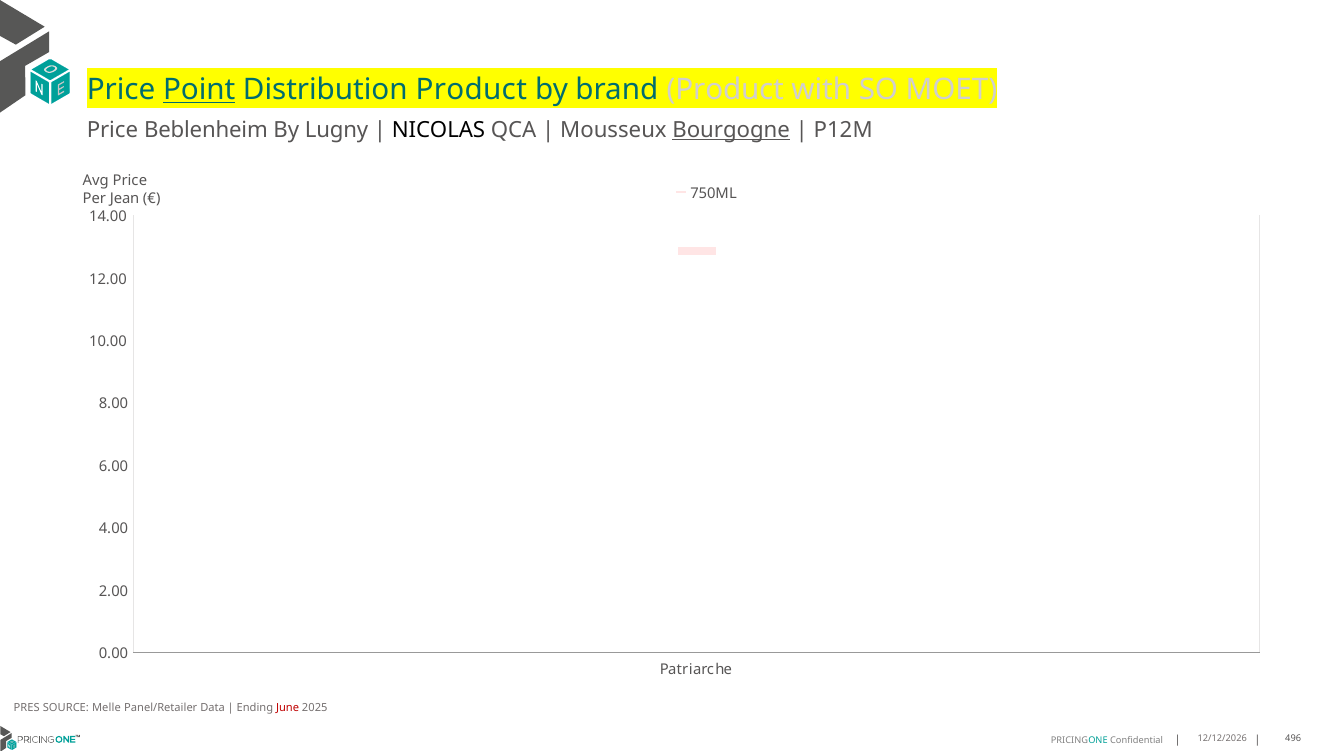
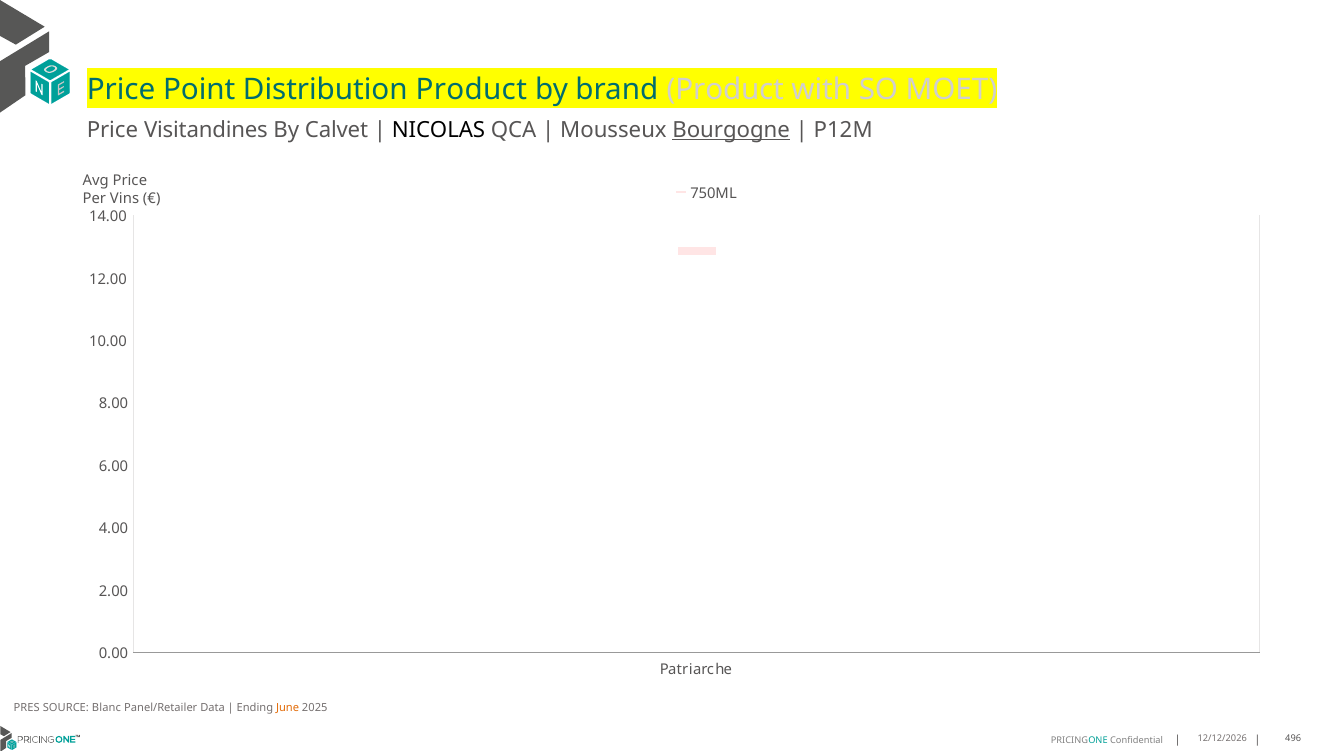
Point underline: present -> none (199, 90)
Beblenheim: Beblenheim -> Visitandines (206, 130)
Lugny: Lugny -> Calvet (337, 130)
Jean: Jean -> Vins (125, 198)
Melle: Melle -> Blanc (106, 707)
June colour: red -> orange (288, 707)
